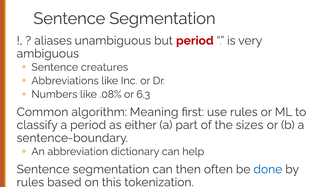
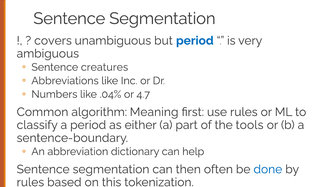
aliases: aliases -> covers (53, 41)
period colour: red -> blue (195, 41)
.08%: .08% -> .04% (110, 94)
6.3: 6.3 -> 4.7 (143, 94)
sizes: sizes -> tools (250, 125)
